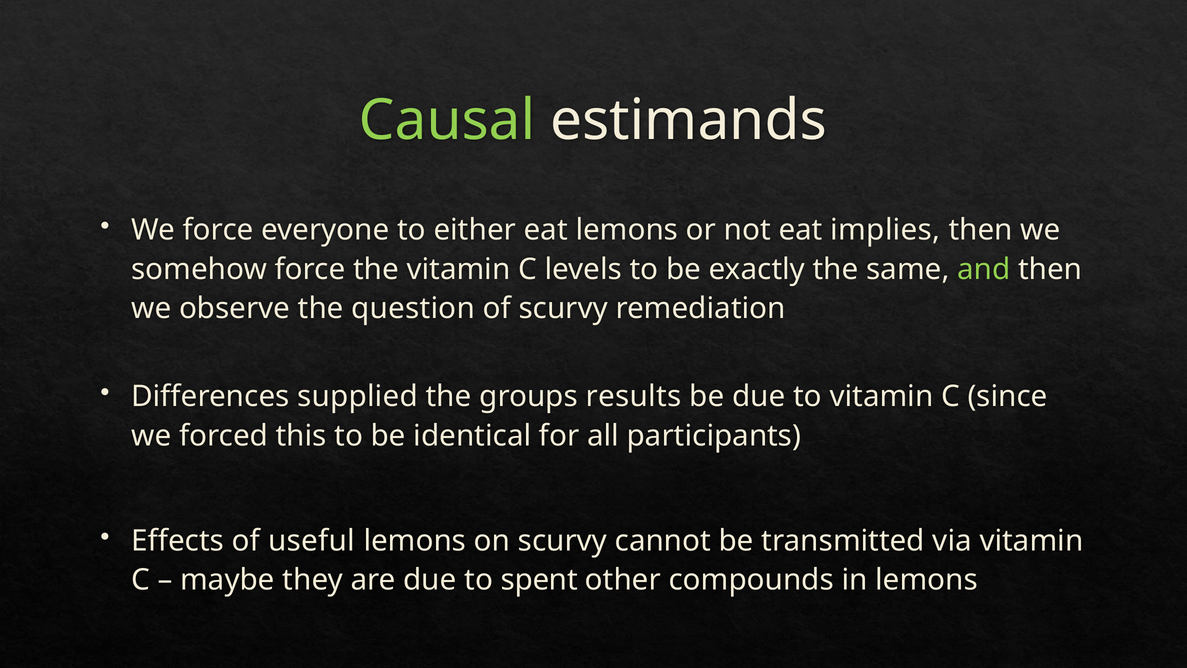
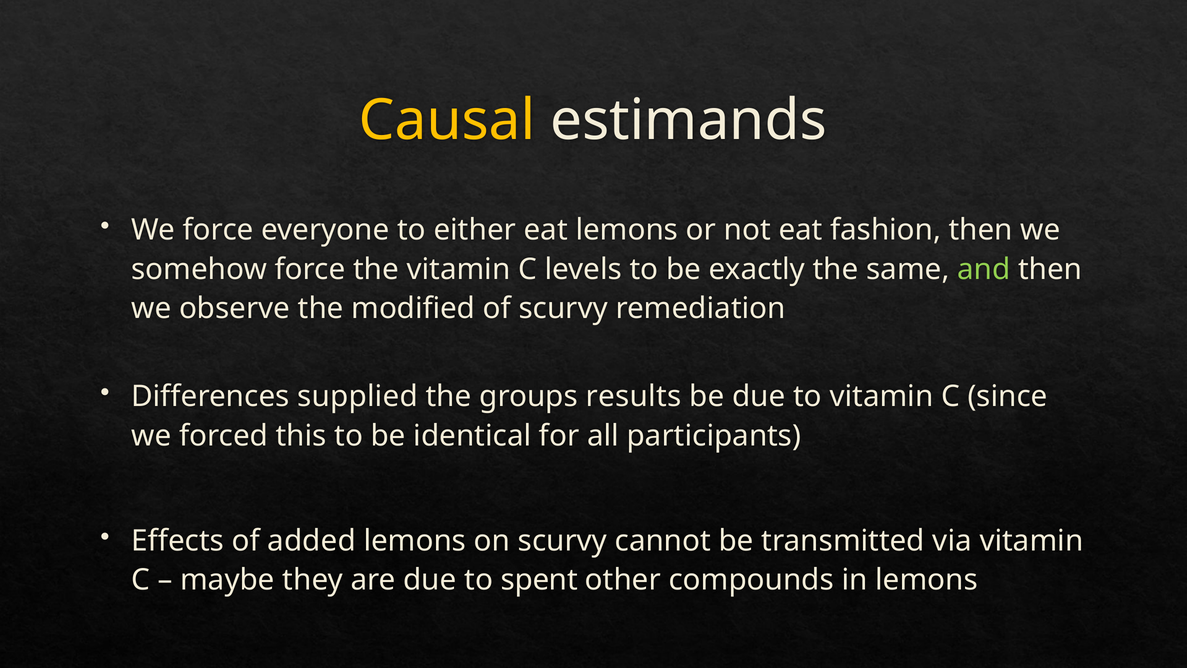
Causal colour: light green -> yellow (447, 120)
implies: implies -> fashion (886, 230)
question: question -> modified (413, 308)
useful: useful -> added (312, 541)
